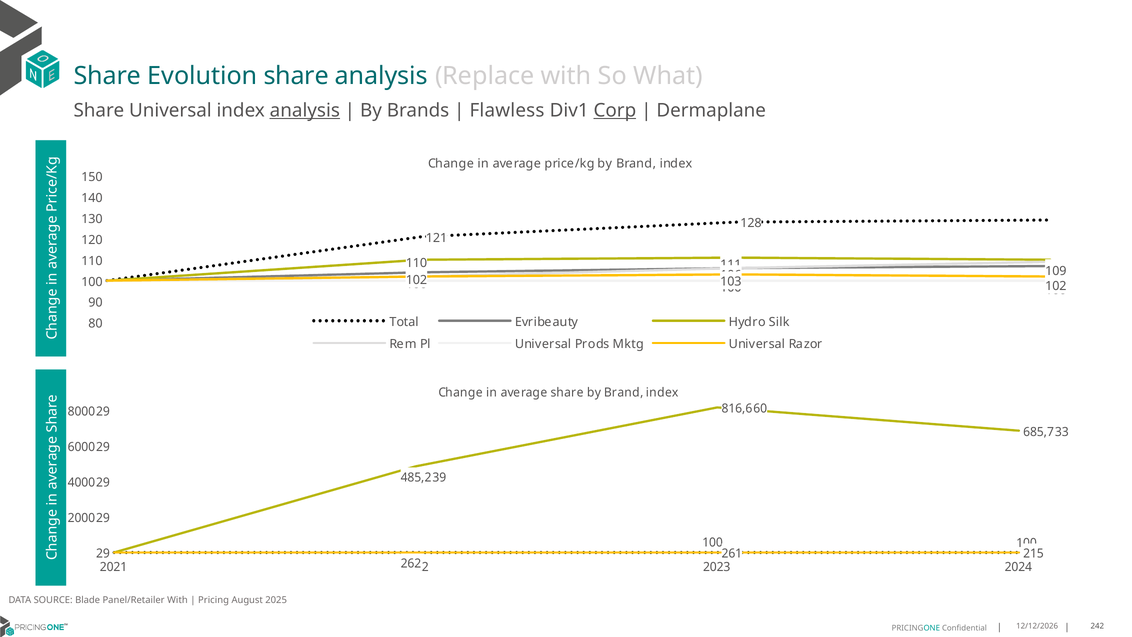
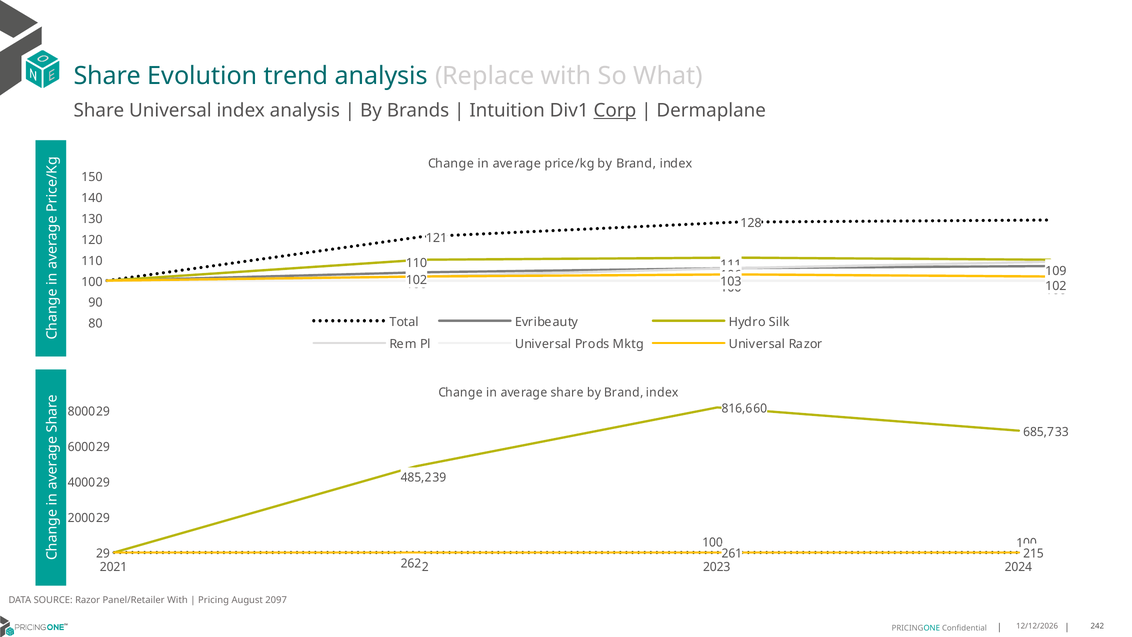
Evolution share: share -> trend (296, 76)
analysis underline: present -> none (305, 110)
Flawless: Flawless -> Intuition (507, 110)
SOURCE Blade: Blade -> Razor (88, 600)
2025: 2025 -> 2097 (276, 600)
